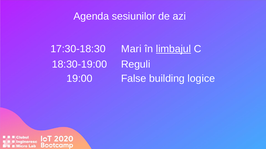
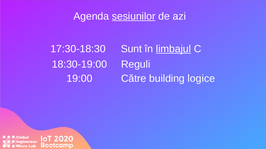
sesiunilor underline: none -> present (134, 16)
Mari: Mari -> Sunt (131, 49)
False: False -> Către (134, 79)
